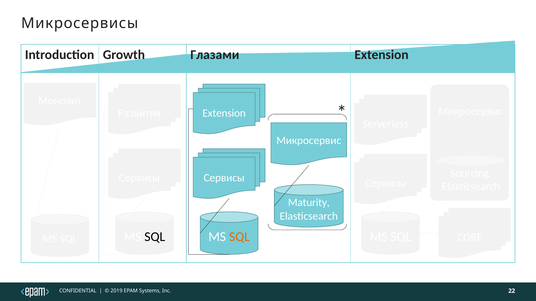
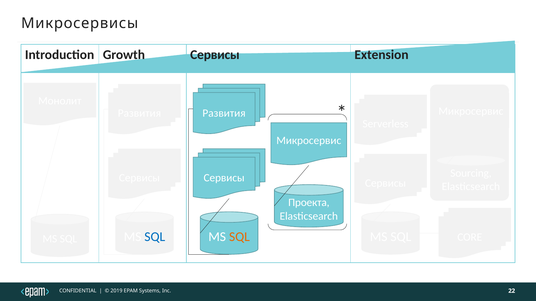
Growth Глазами: Глазами -> Сервисы (215, 55)
Extension: Extension -> Развития (224, 113)
Maturity: Maturity -> Проекта (309, 203)
SQL colour: black -> blue (155, 237)
